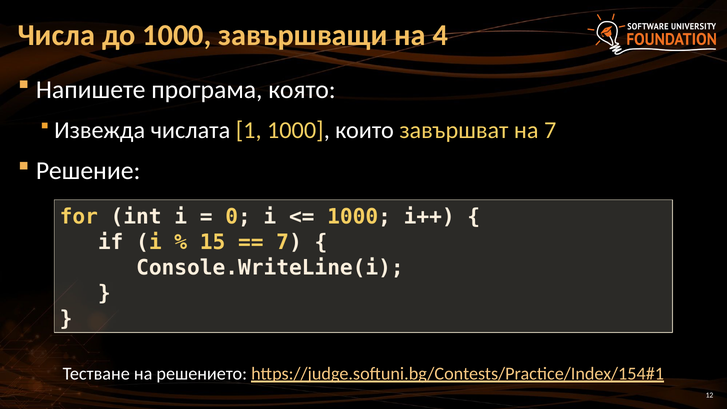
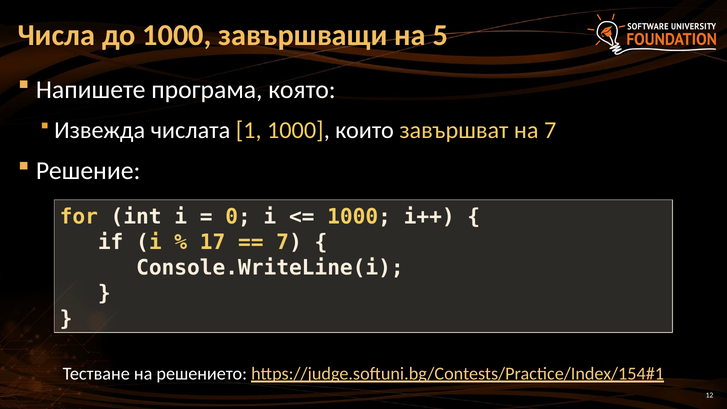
4: 4 -> 5 (440, 35)
15: 15 -> 17 (213, 242)
